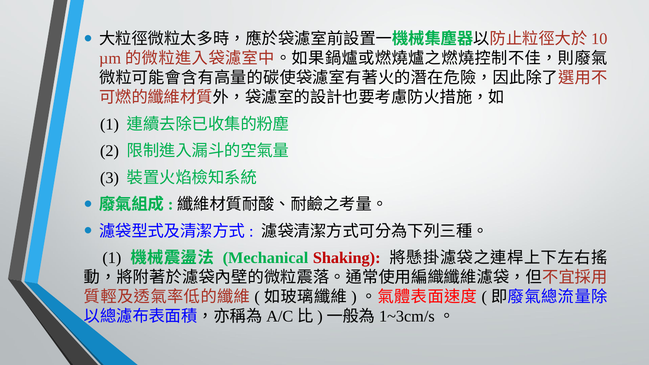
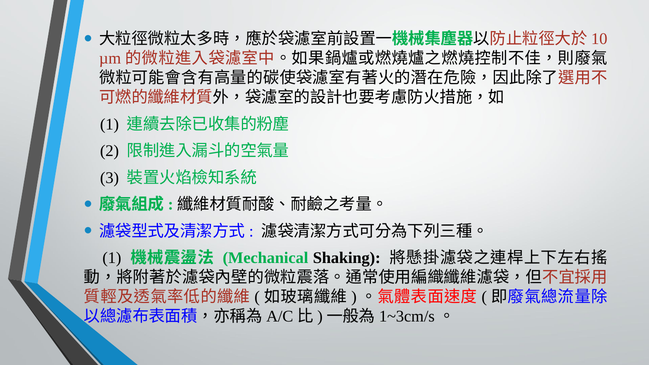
Shaking colour: red -> black (347, 258)
